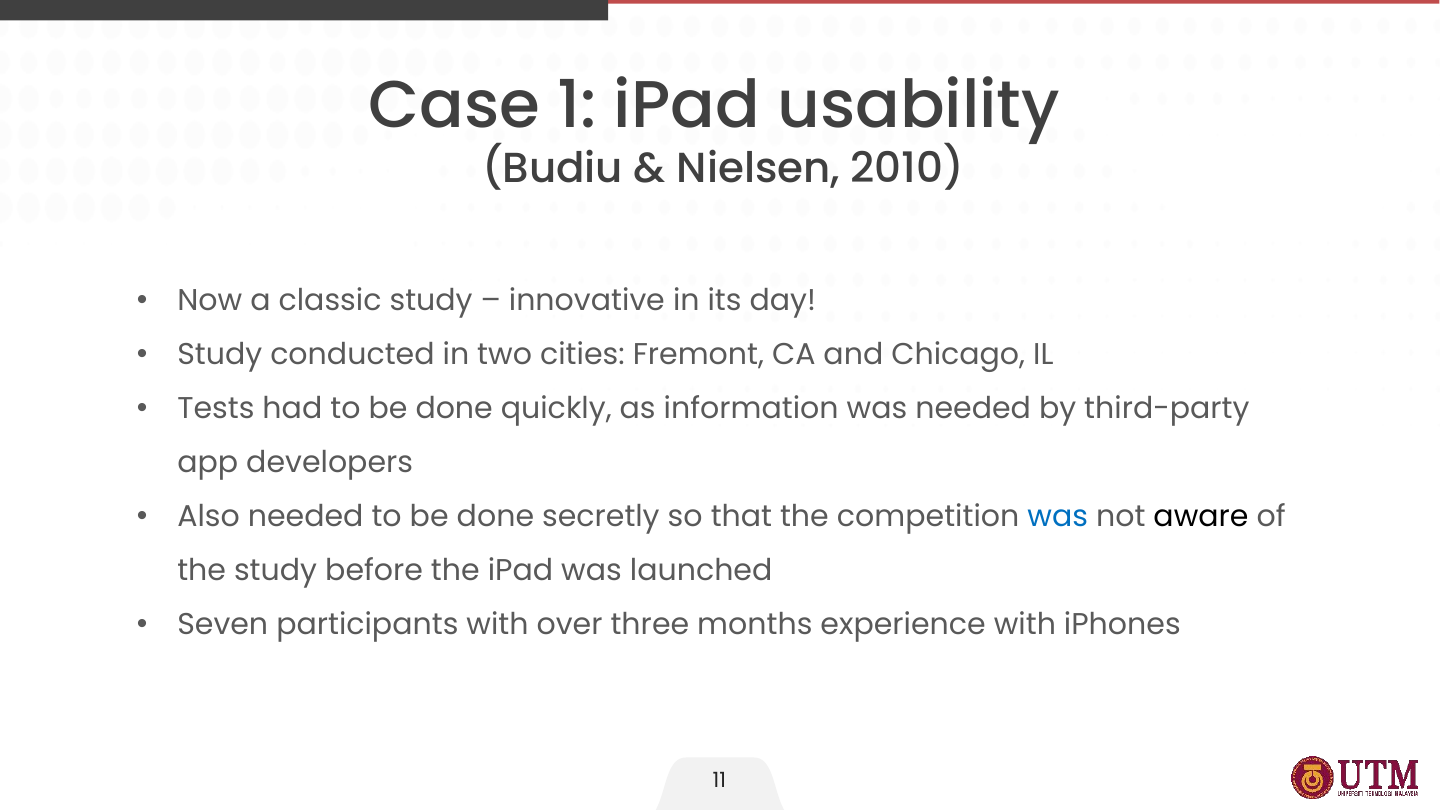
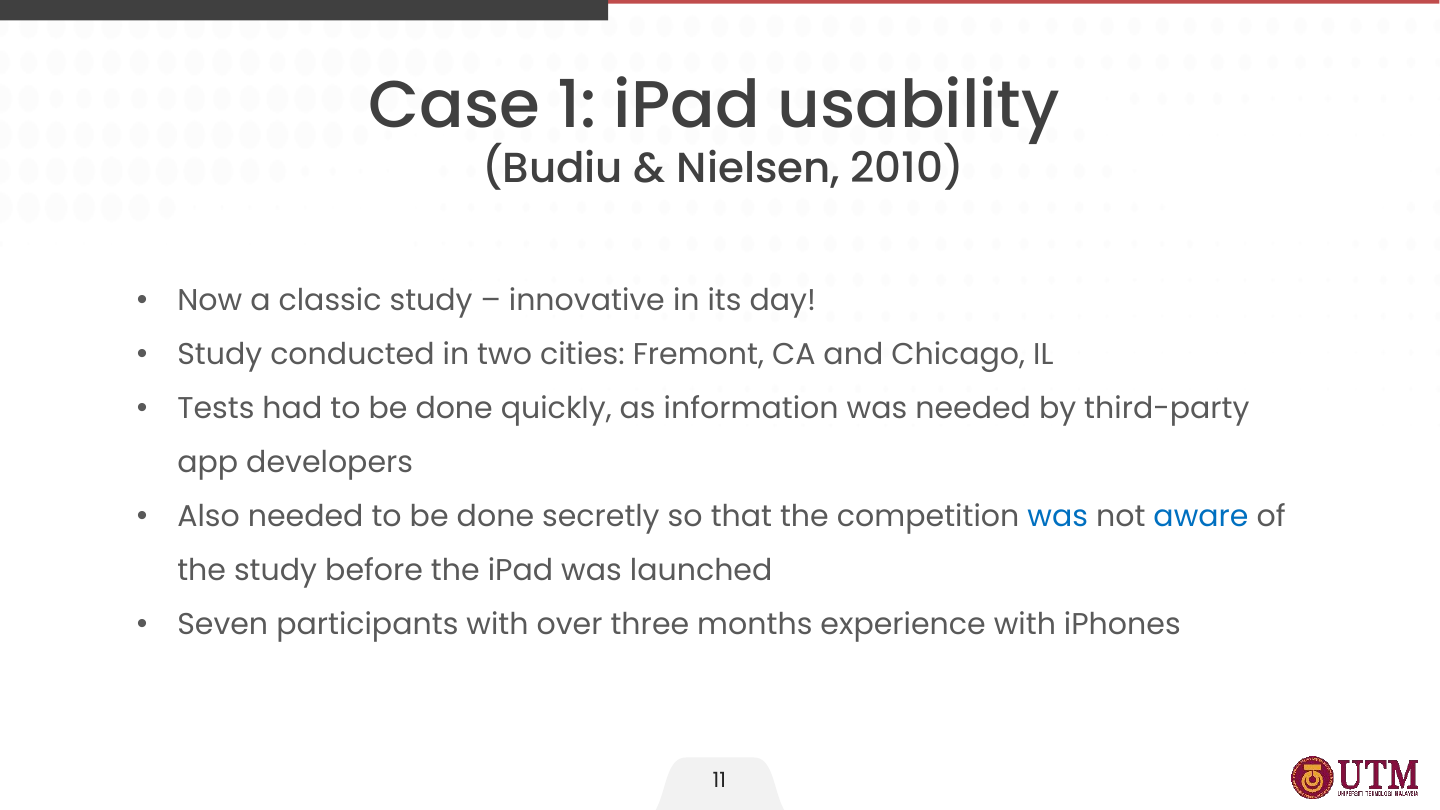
aware colour: black -> blue (1201, 517)
